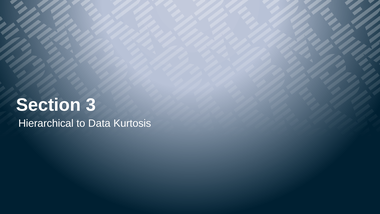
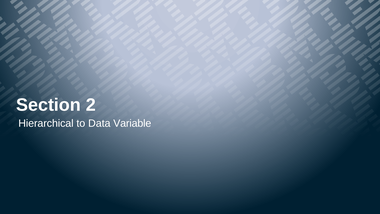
3: 3 -> 2 (91, 105)
Kurtosis: Kurtosis -> Variable (132, 123)
